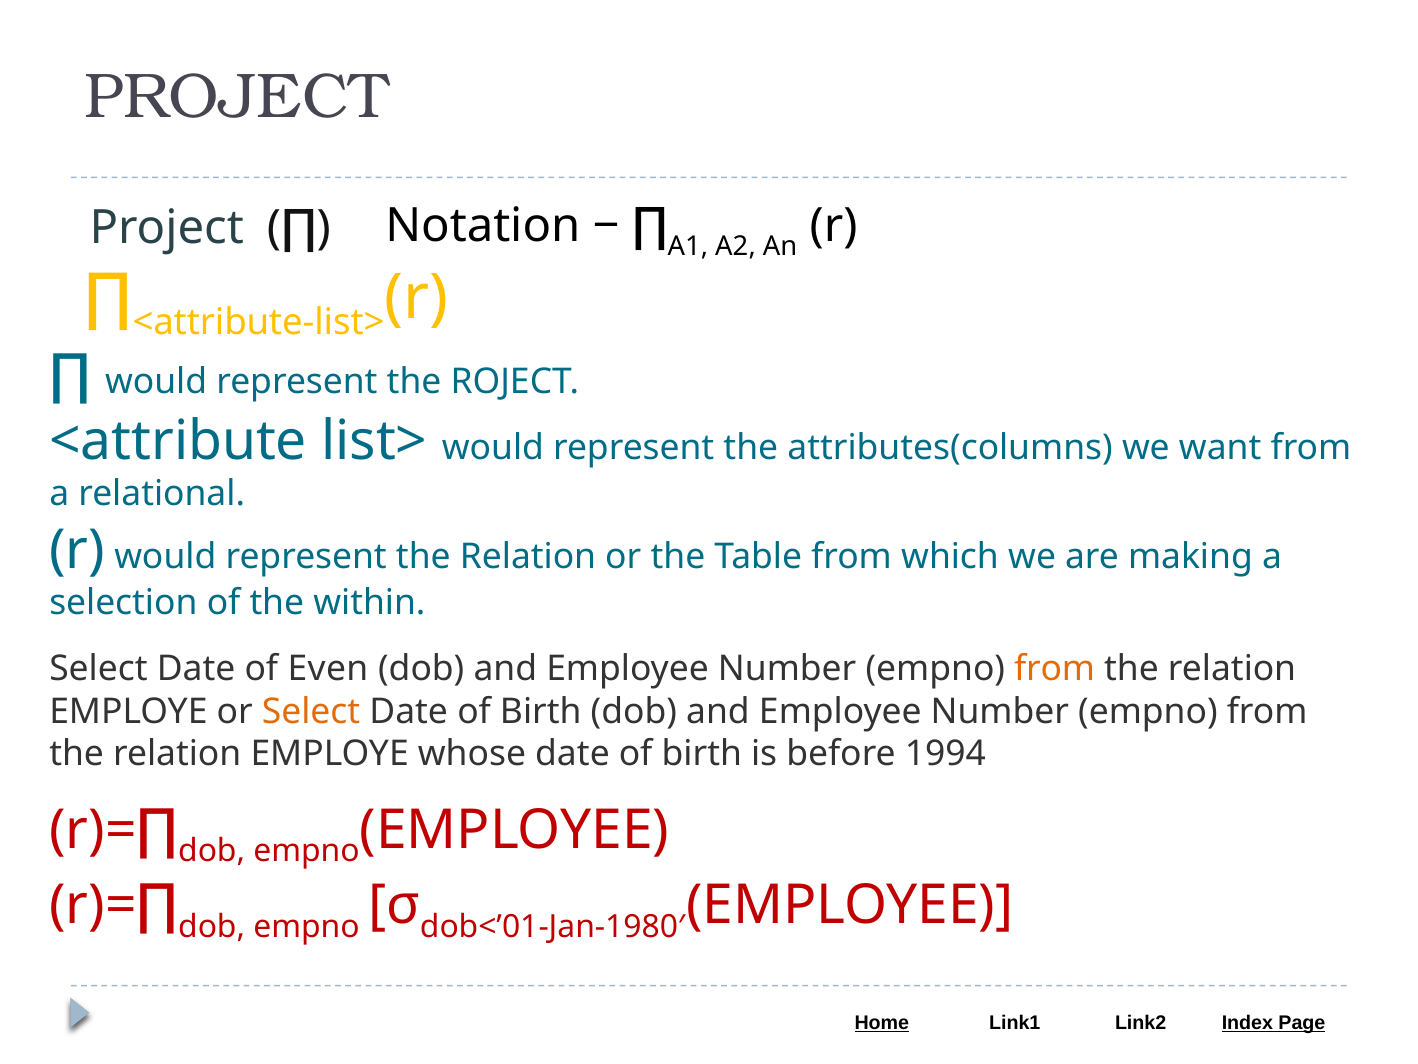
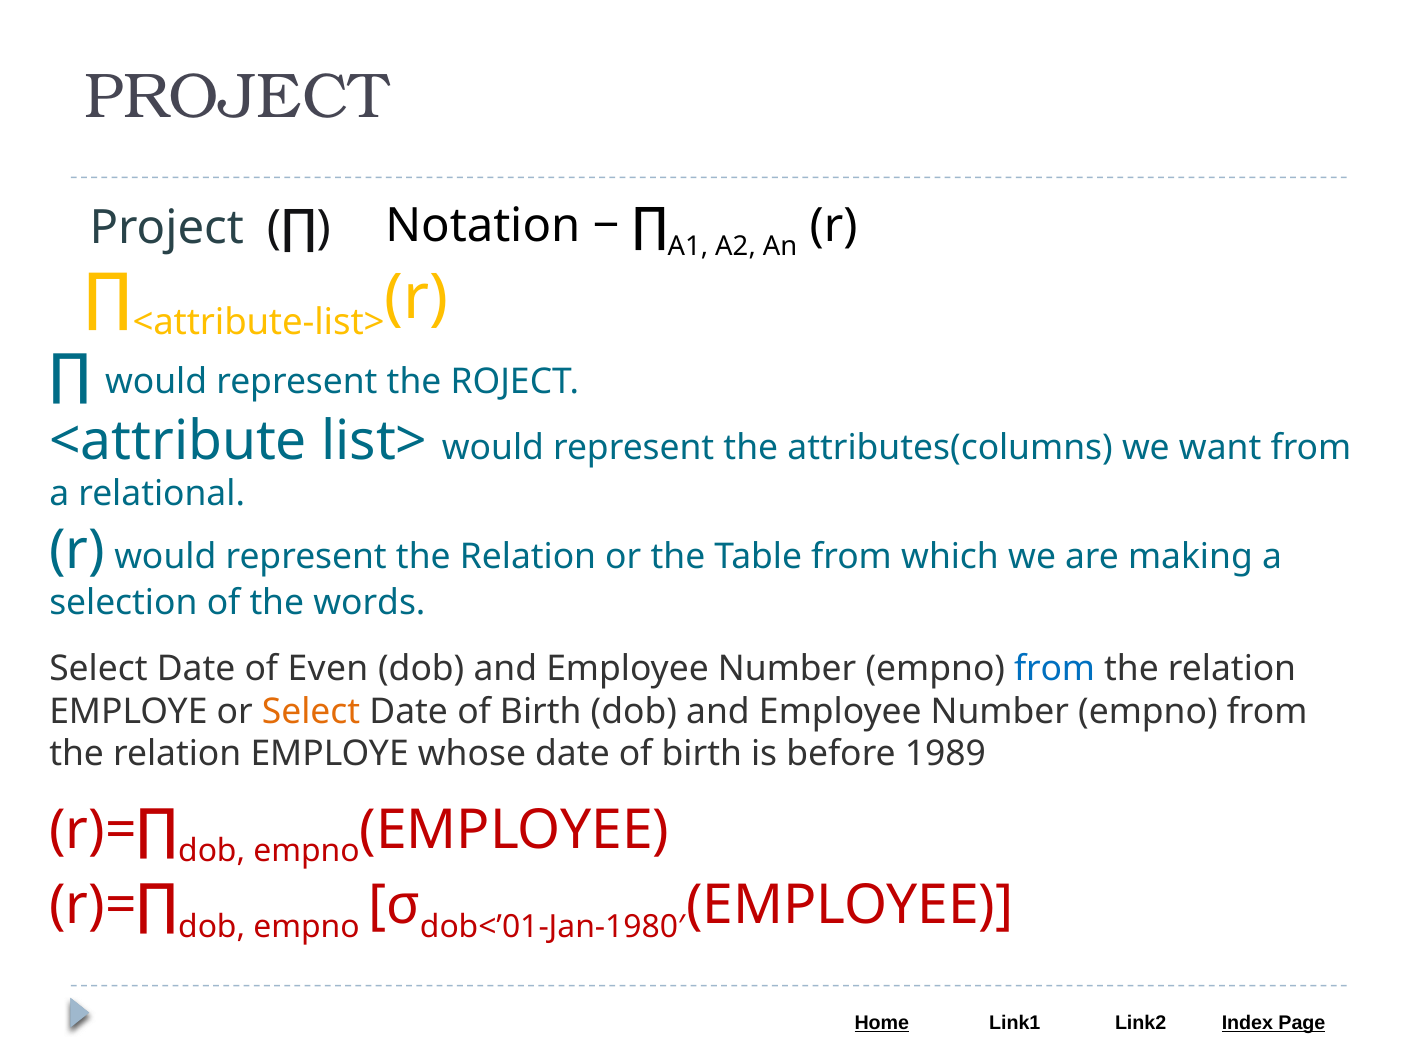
within: within -> words (369, 603)
from colour: orange -> blue (1055, 669)
1994: 1994 -> 1989 (945, 754)
